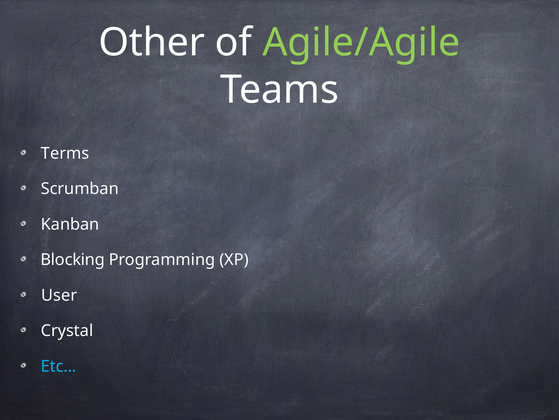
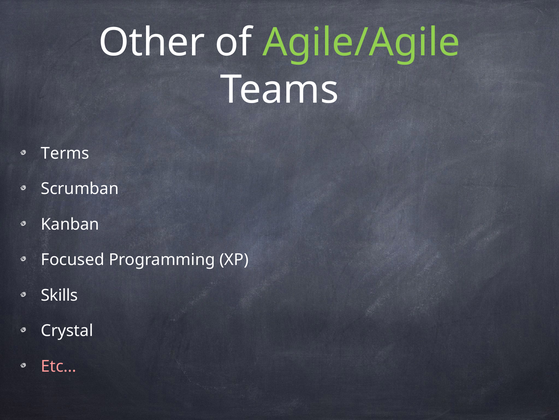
Blocking: Blocking -> Focused (73, 259)
User: User -> Skills (59, 295)
Etc… colour: light blue -> pink (59, 366)
